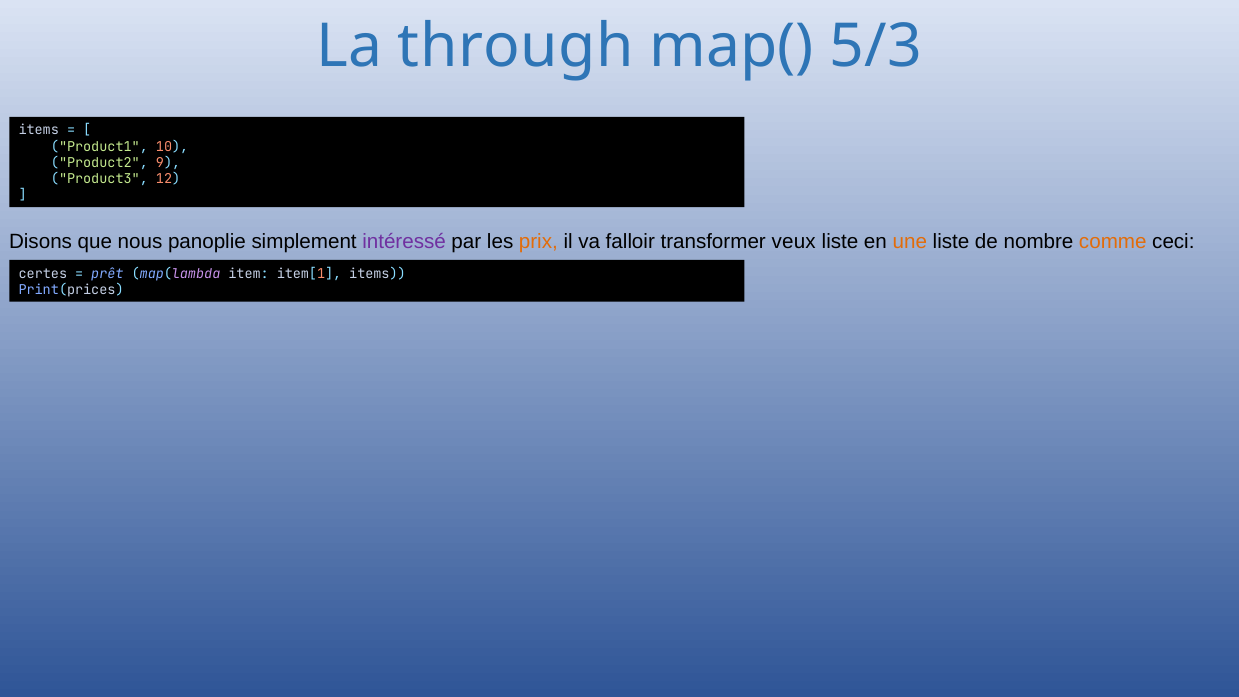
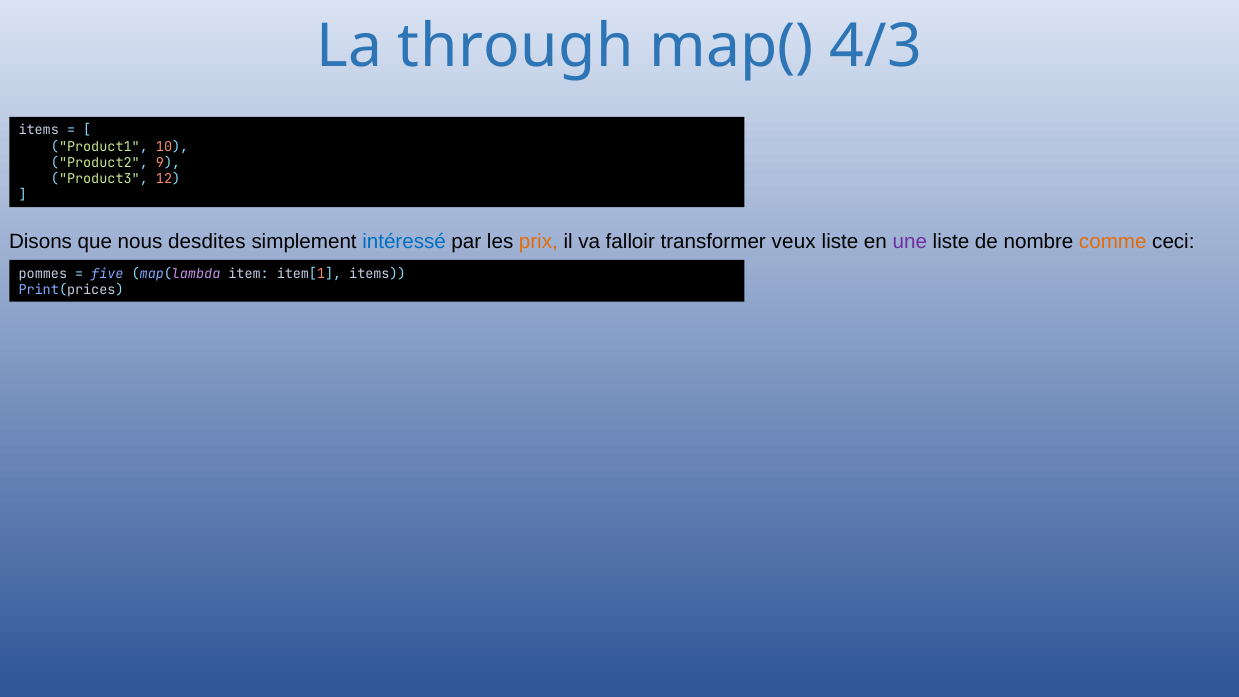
5/3: 5/3 -> 4/3 (876, 46)
panoplie: panoplie -> desdites (207, 241)
intéressé colour: purple -> blue (404, 241)
une colour: orange -> purple (910, 241)
certes: certes -> pommes (43, 274)
prêt: prêt -> five (107, 274)
